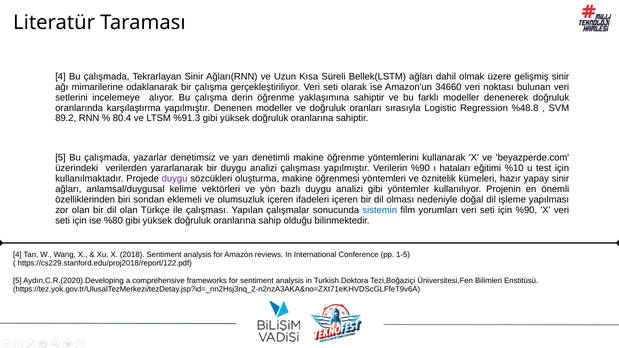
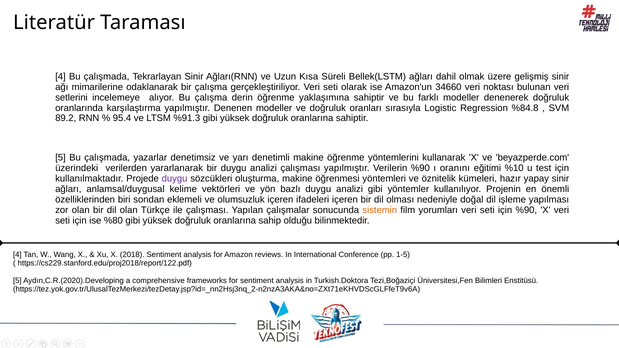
%48.8: %48.8 -> %84.8 (525, 108)
80.4: 80.4 -> 95.4 (122, 118)
hataları: hataları -> oranını (455, 168)
sistemin colour: blue -> orange (380, 210)
